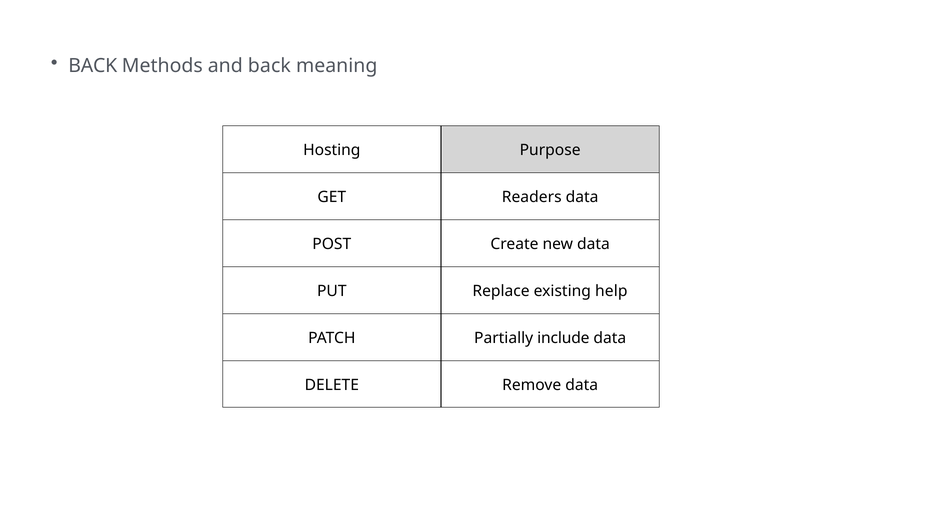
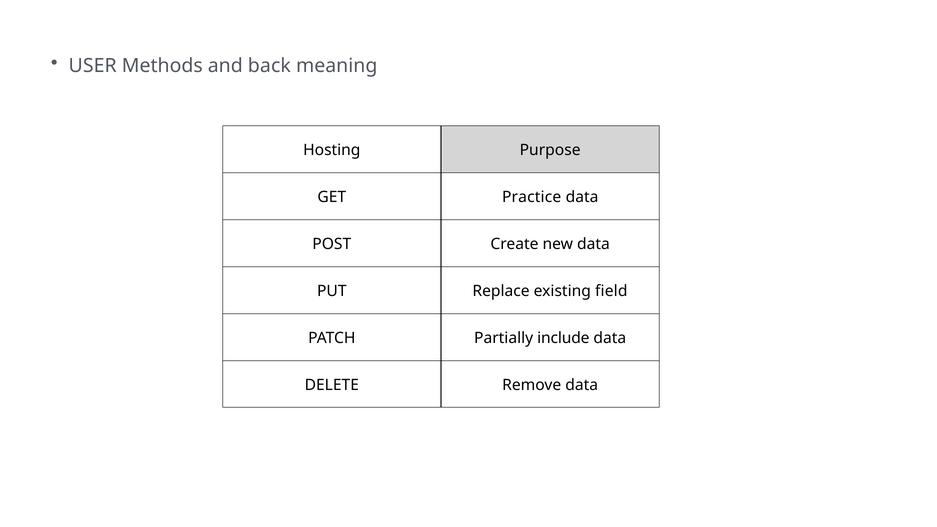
BACK: BACK -> USER (93, 66)
Readers: Readers -> Practice (532, 197)
help: help -> field (611, 291)
